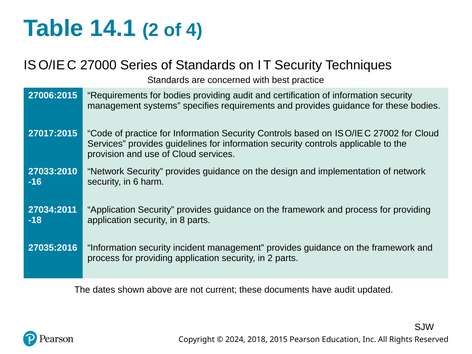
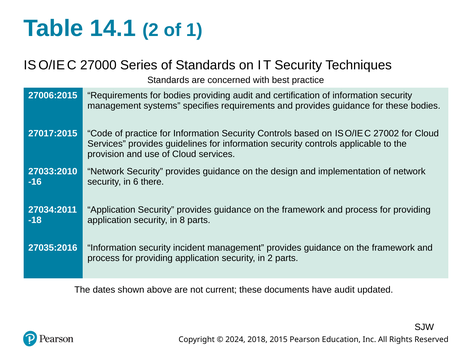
4: 4 -> 1 (194, 30)
harm: harm -> there (152, 182)
